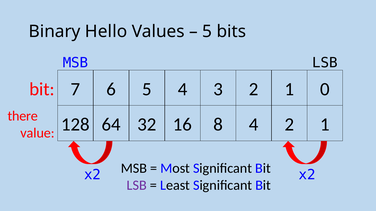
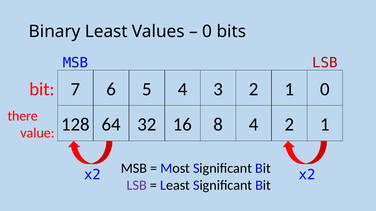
Binary Hello: Hello -> Least (106, 32)
5: 5 -> 0 (207, 32)
LSB colour: black -> red (325, 63)
